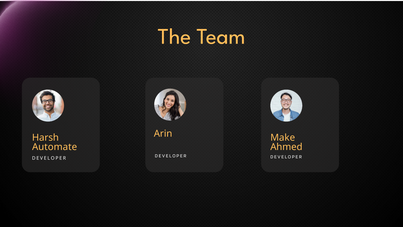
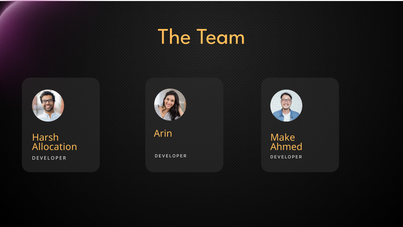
Automate: Automate -> Allocation (55, 147)
